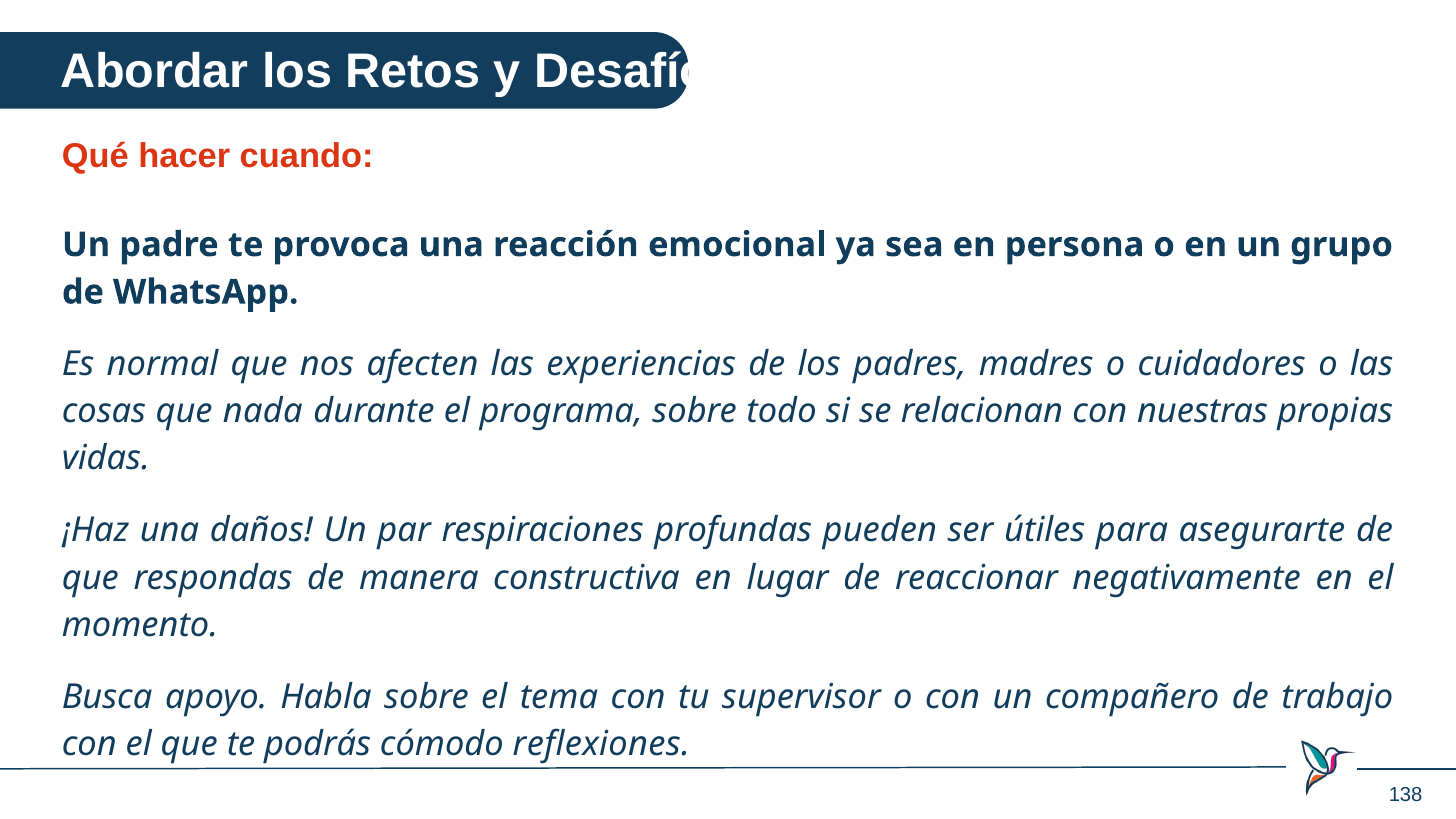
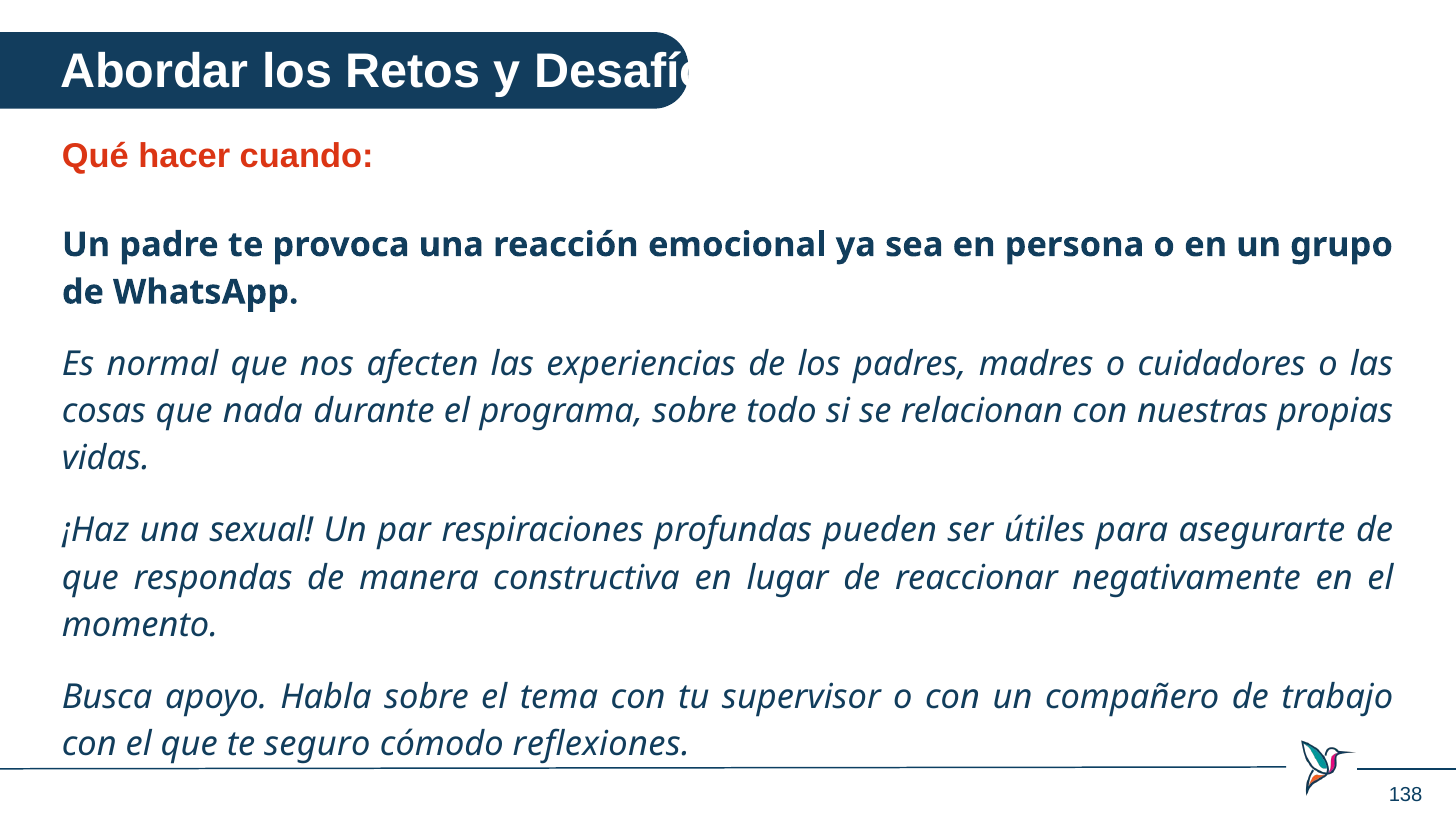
daños: daños -> sexual (262, 530)
podrás: podrás -> seguro (317, 744)
